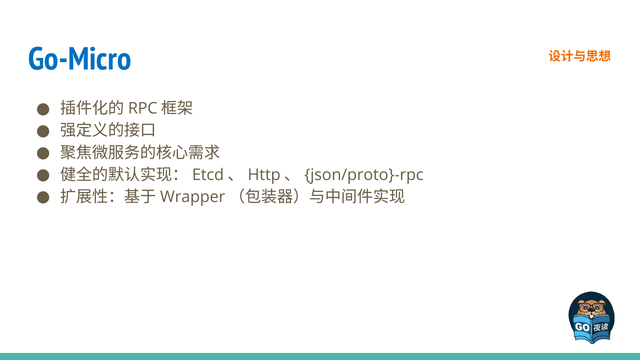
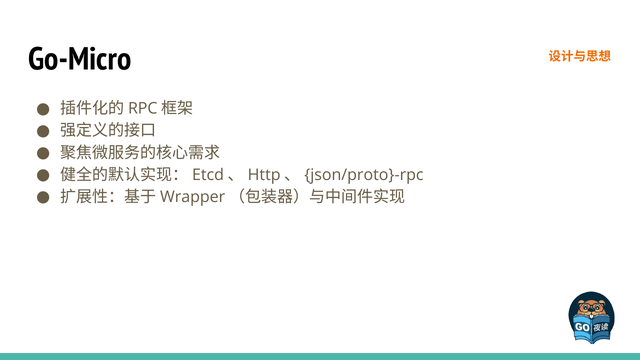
Go-Micro colour: blue -> black (80, 59)
